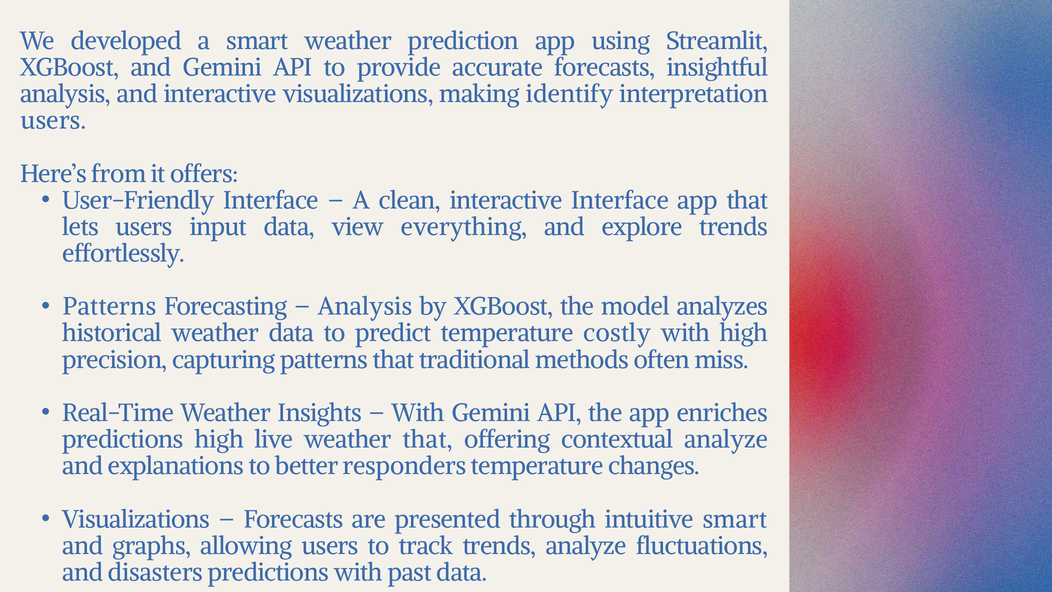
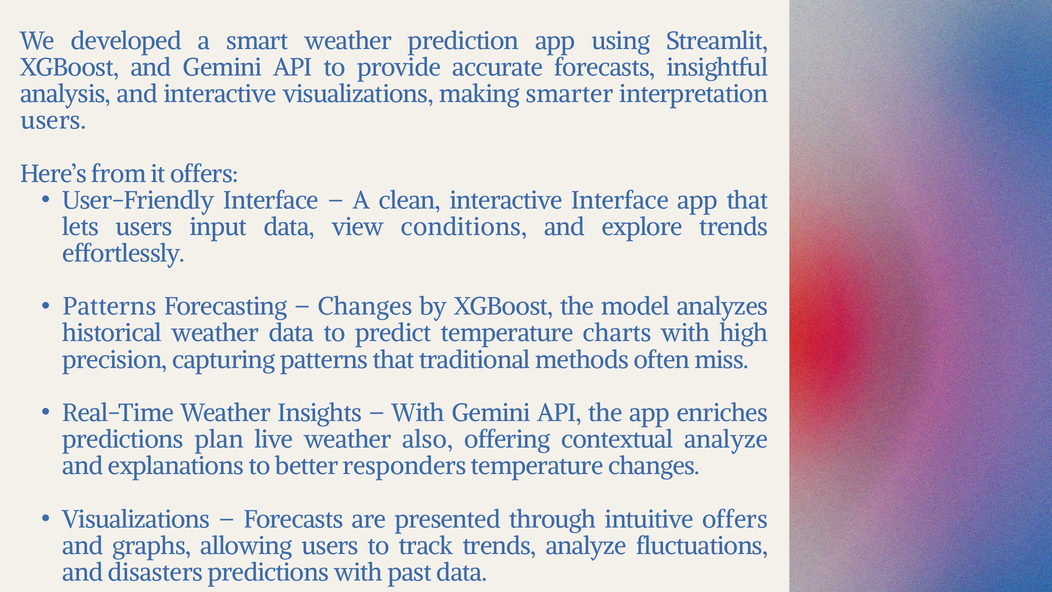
identify: identify -> smarter (570, 94)
everything: everything -> conditions (464, 227)
Analysis: Analysis -> Changes (365, 307)
costly: costly -> charts (617, 333)
predictions high: high -> plan (219, 439)
weather that: that -> also (428, 439)
intuitive smart: smart -> offers (735, 519)
